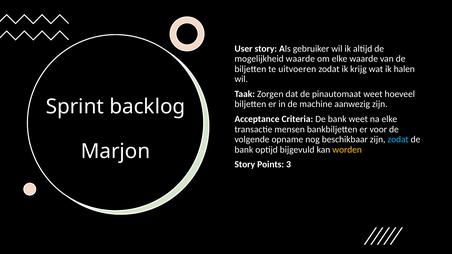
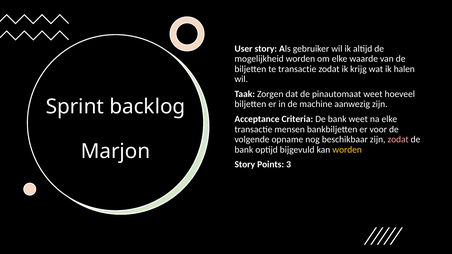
mogelijkheid waarde: waarde -> worden (300, 59)
te uitvoeren: uitvoeren -> transactie (297, 69)
zodat colour: light blue -> pink (398, 140)
